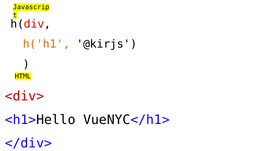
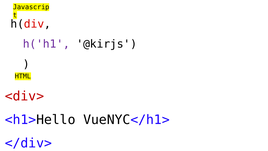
h('h1 colour: orange -> purple (46, 44)
